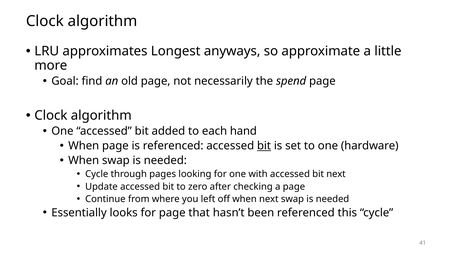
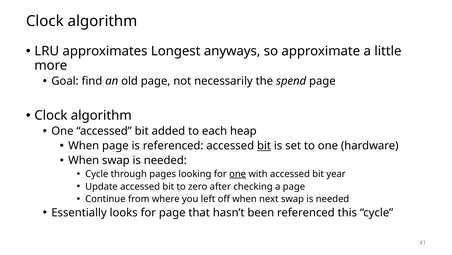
hand: hand -> heap (243, 131)
one underline: none -> present (238, 174)
bit next: next -> year (336, 174)
